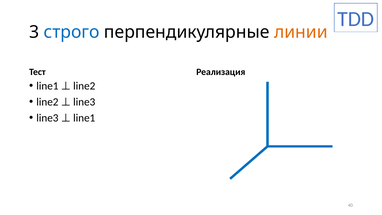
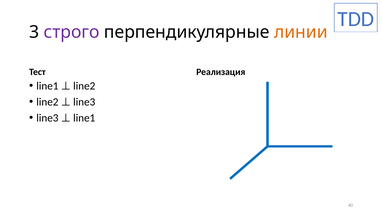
строго colour: blue -> purple (72, 32)
